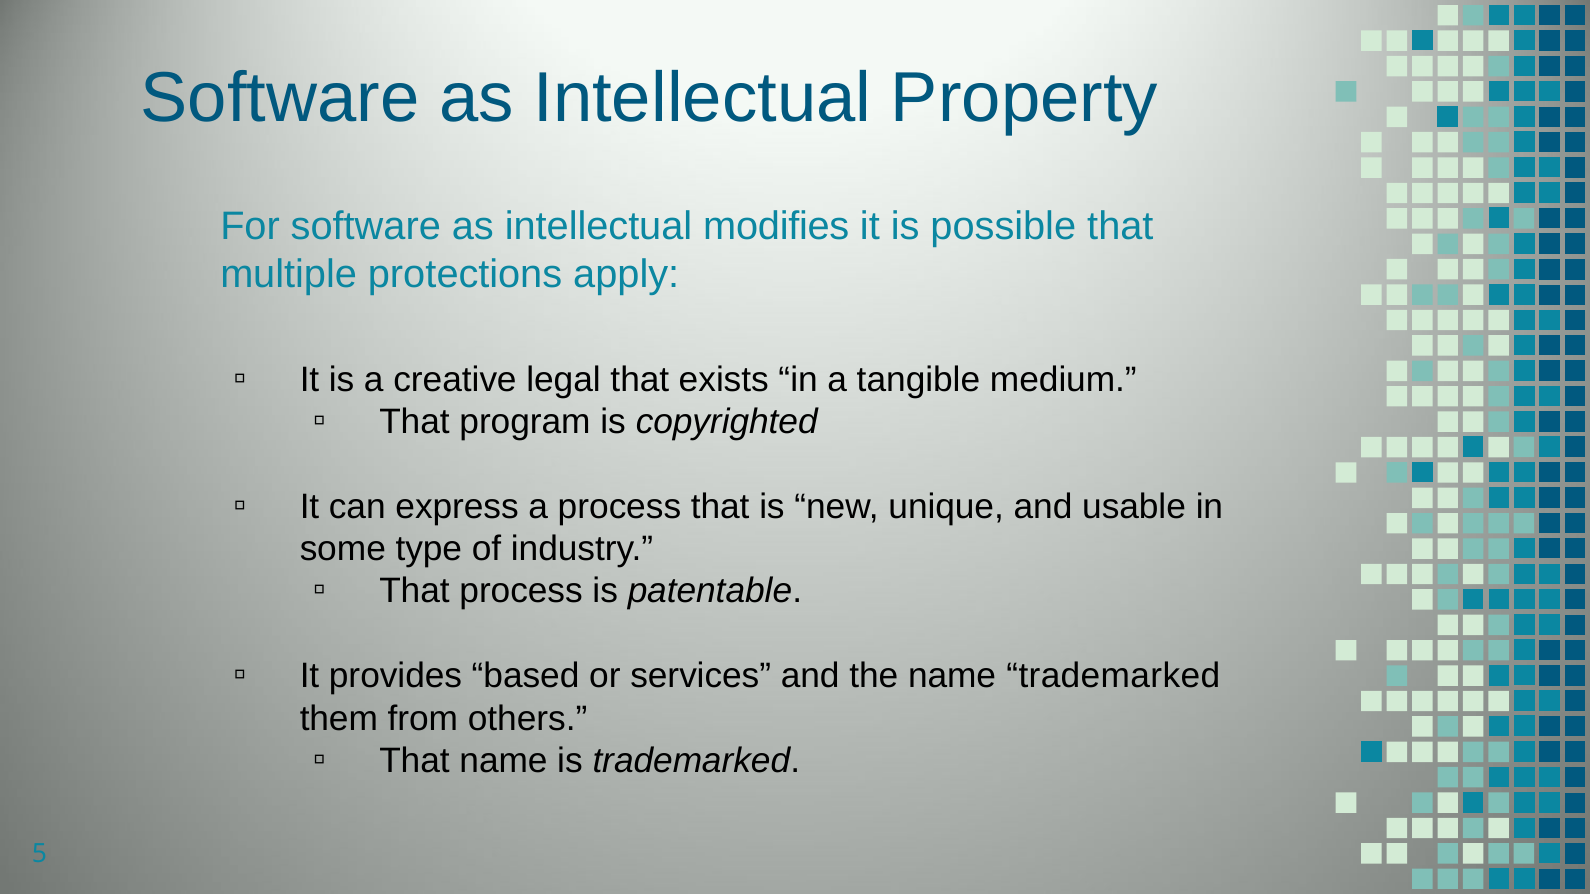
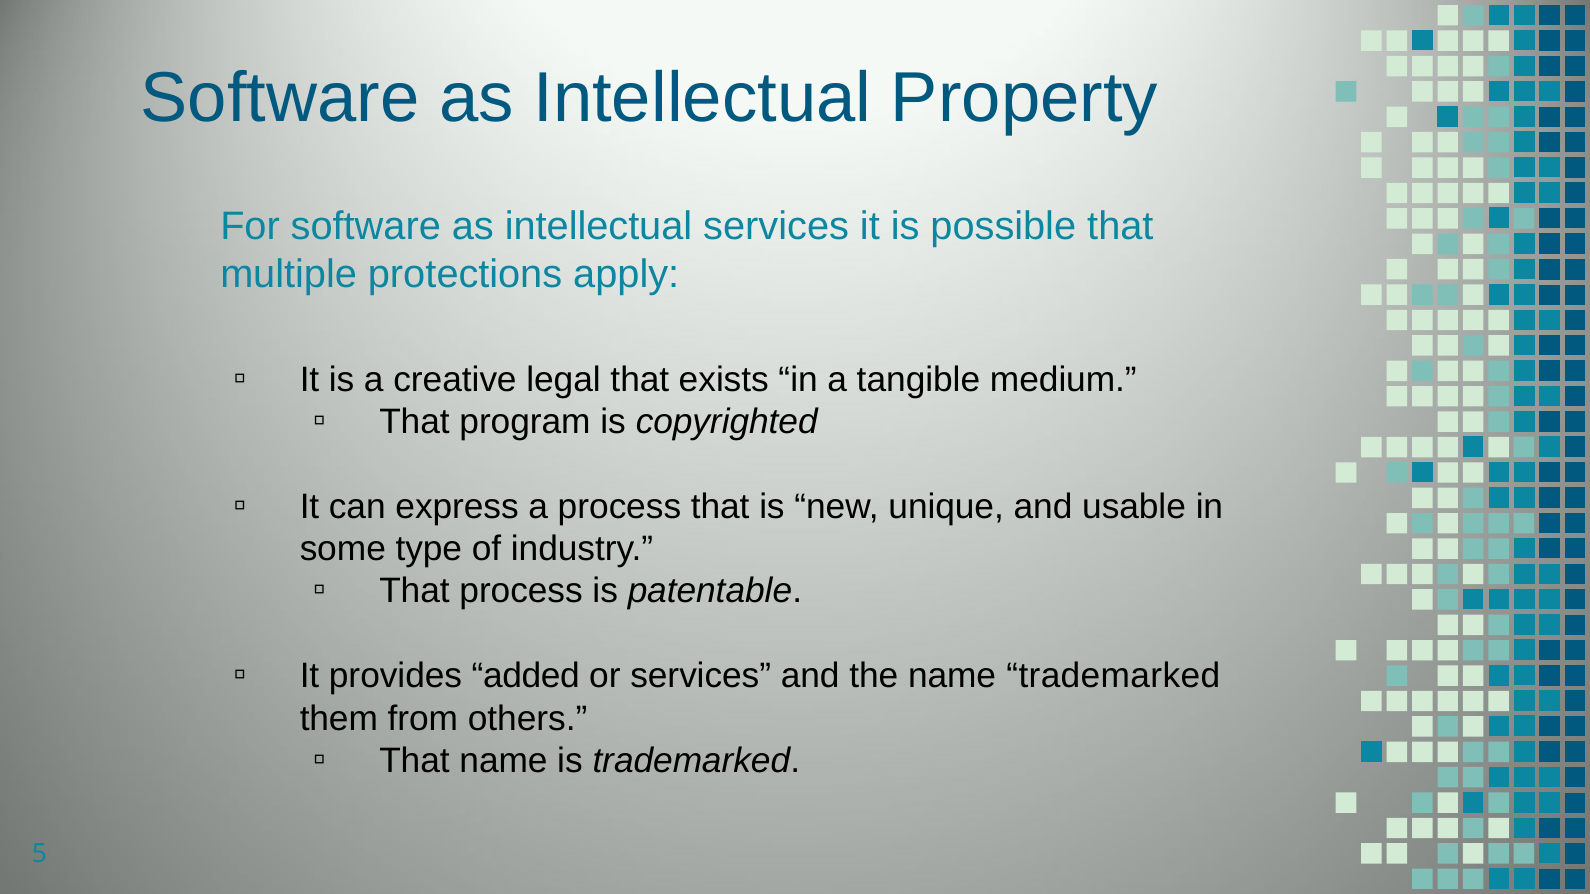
intellectual modifies: modifies -> services (776, 226)
based: based -> added (526, 676)
